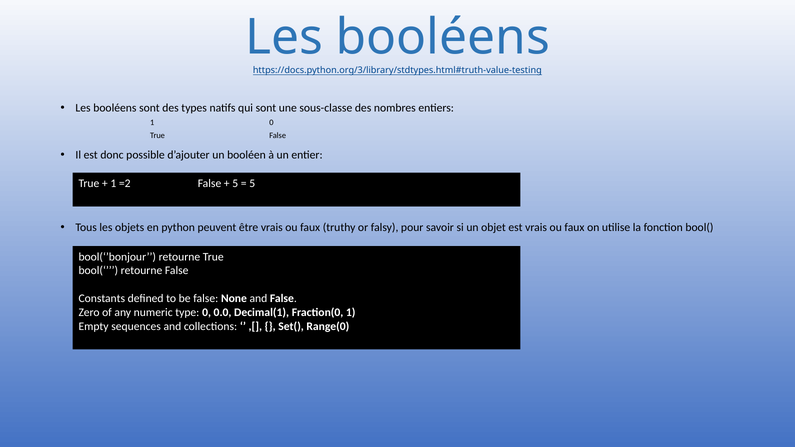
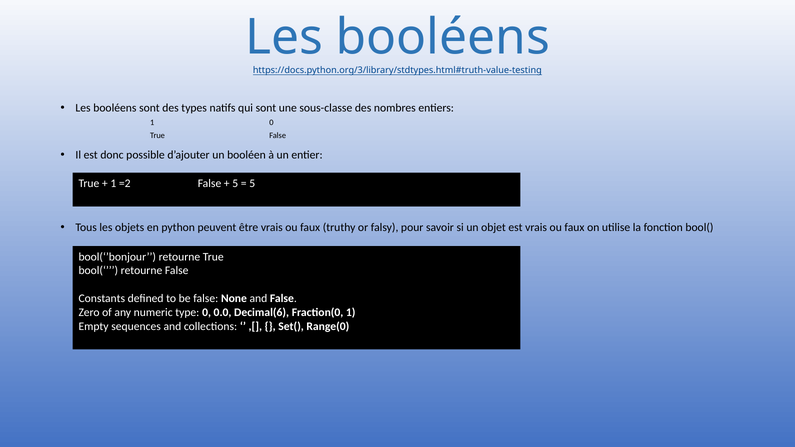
Decimal(1: Decimal(1 -> Decimal(6 (262, 313)
